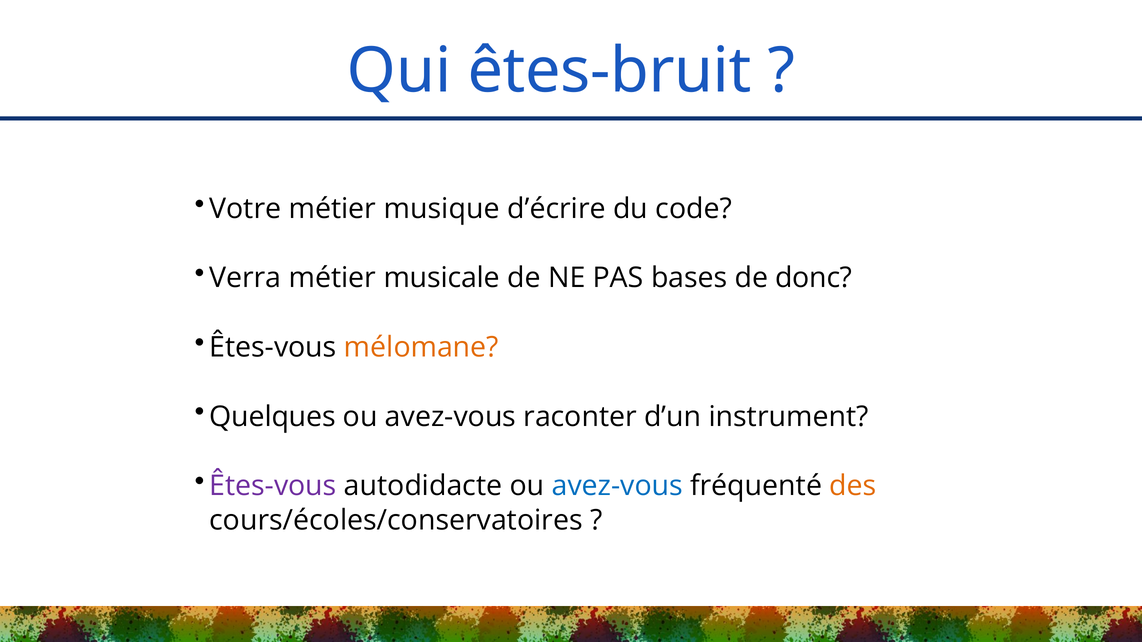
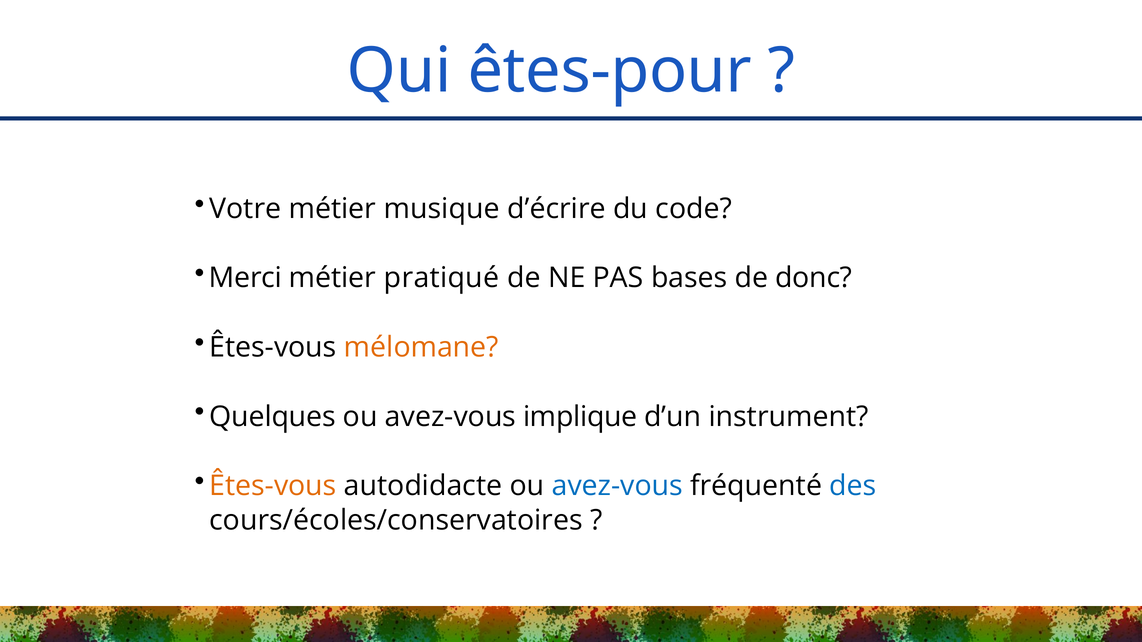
êtes-bruit: êtes-bruit -> êtes-pour (610, 71)
Verra: Verra -> Merci (245, 278)
musicale: musicale -> pratiqué (442, 278)
raconter: raconter -> implique (580, 417)
Êtes-vous colour: purple -> orange (273, 486)
des colour: orange -> blue (853, 486)
